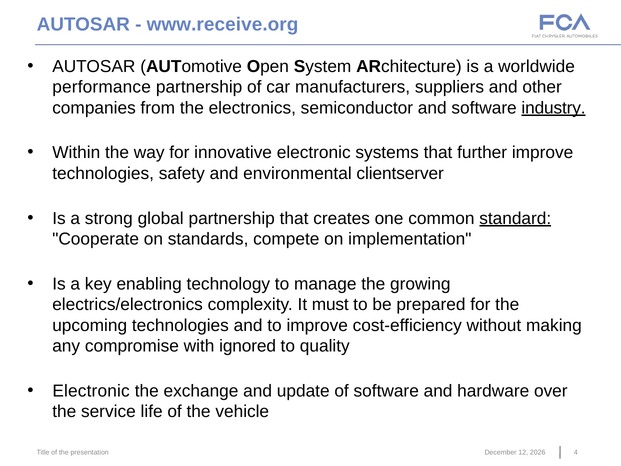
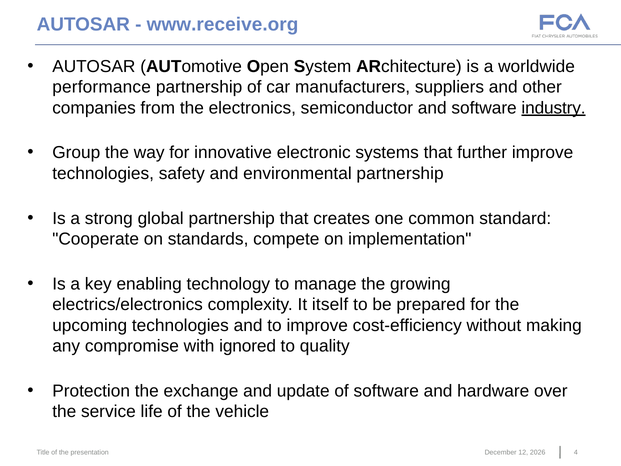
Within: Within -> Group (76, 153)
environmental clientserver: clientserver -> partnership (400, 173)
standard underline: present -> none (515, 218)
must: must -> itself (330, 304)
Electronic: Electronic -> Protection (91, 391)
